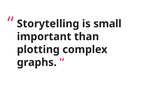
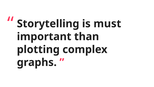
small: small -> must (107, 24)
